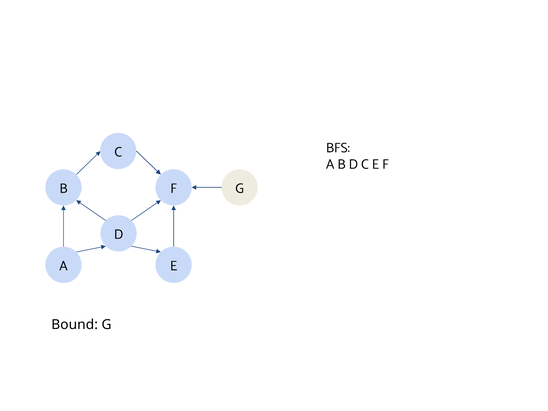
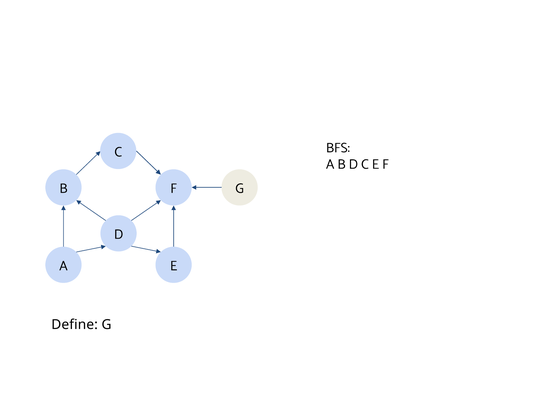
Bound: Bound -> Define (75, 324)
